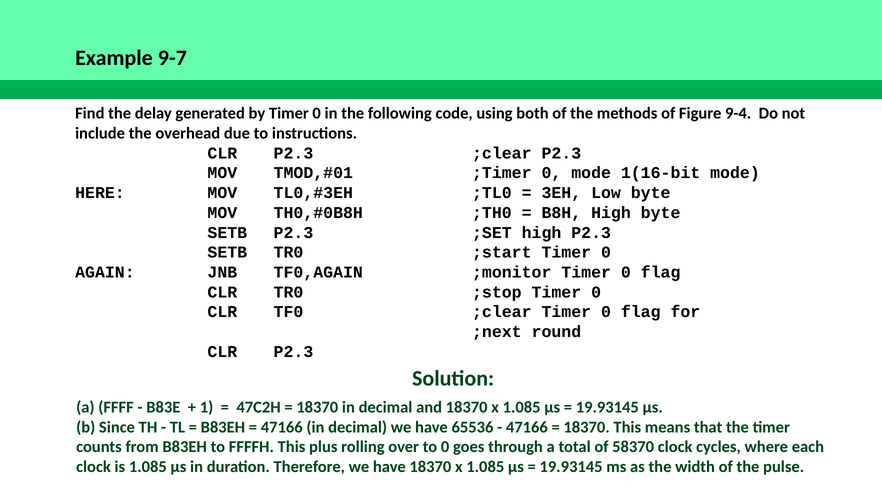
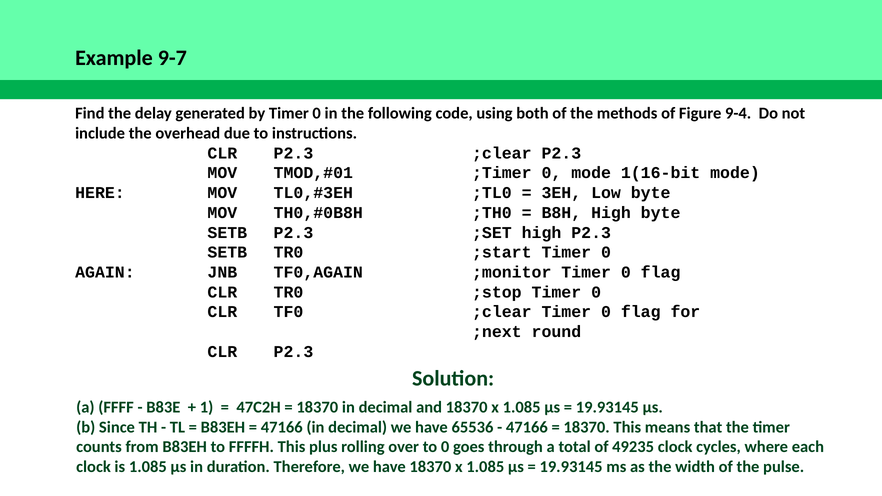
58370: 58370 -> 49235 (633, 447)
